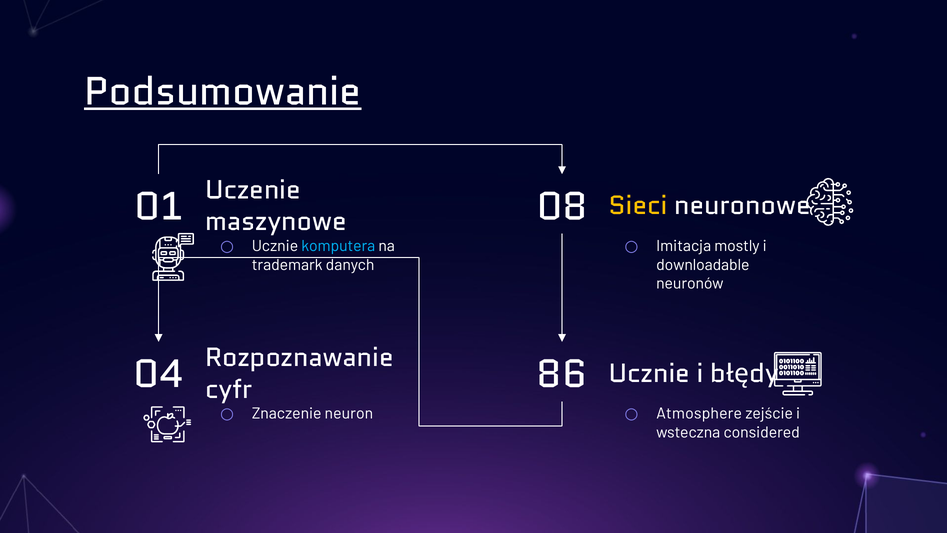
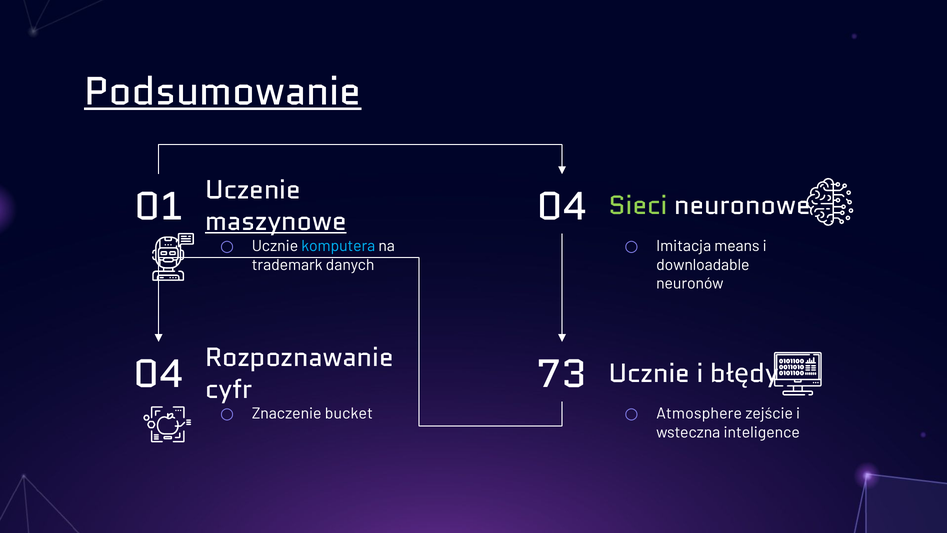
01 08: 08 -> 04 (562, 207)
Sieci colour: yellow -> light green (638, 206)
maszynowe underline: none -> present (276, 221)
mostly: mostly -> means (737, 246)
86: 86 -> 73 (562, 374)
neuron: neuron -> bucket (349, 413)
considered: considered -> inteligence (762, 432)
